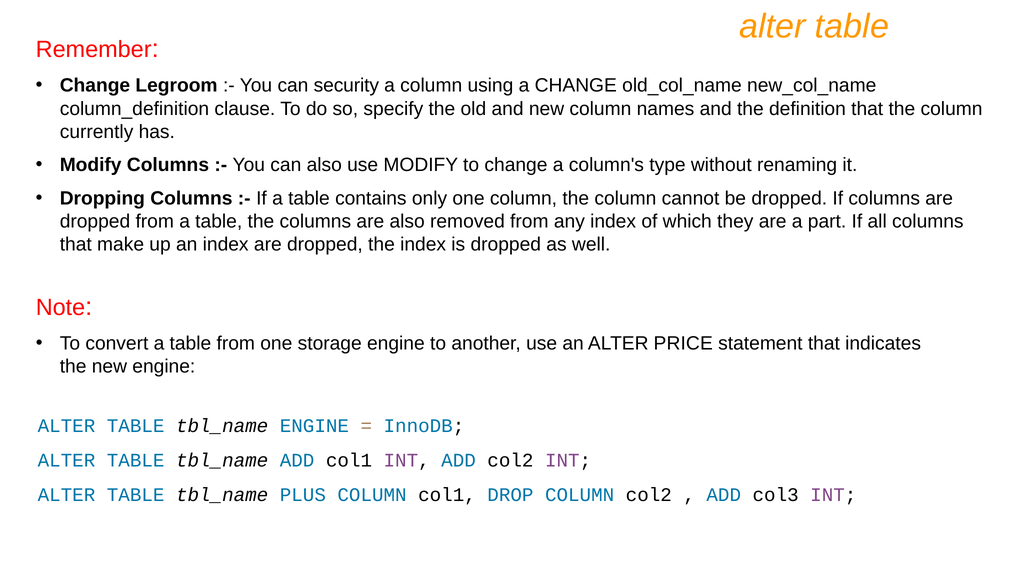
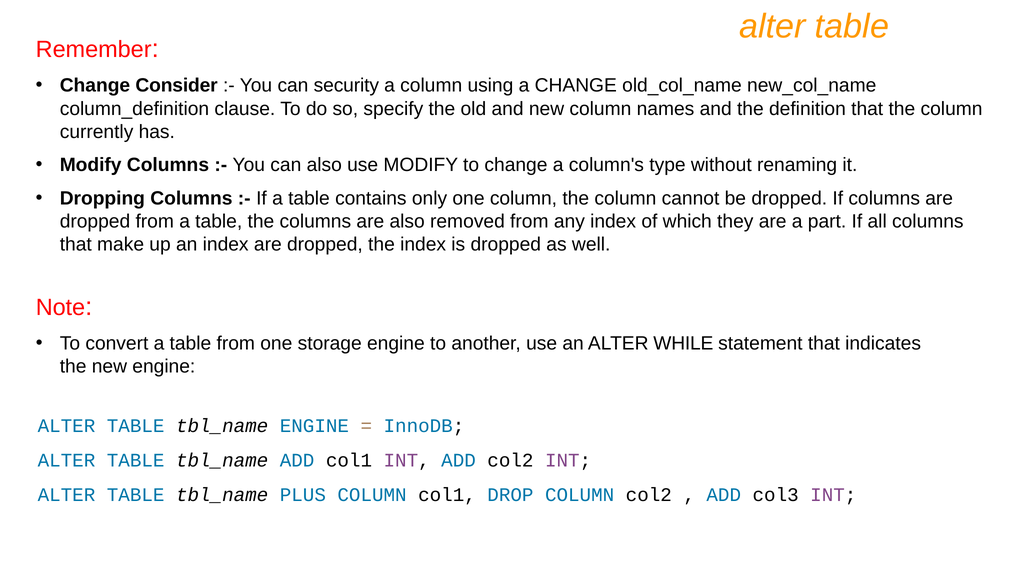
Legroom: Legroom -> Consider (177, 86)
PRICE: PRICE -> WHILE (683, 343)
